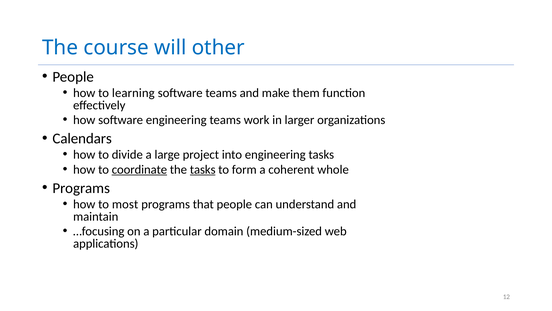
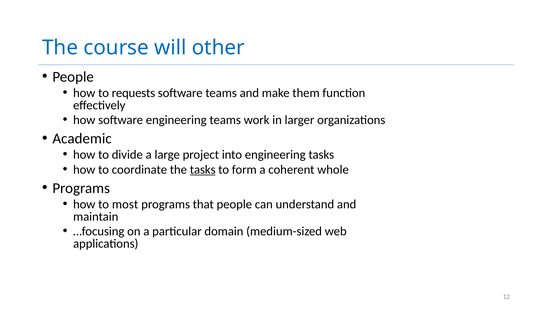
learning: learning -> requests (133, 93)
Calendars: Calendars -> Academic (82, 138)
coordinate underline: present -> none (139, 169)
